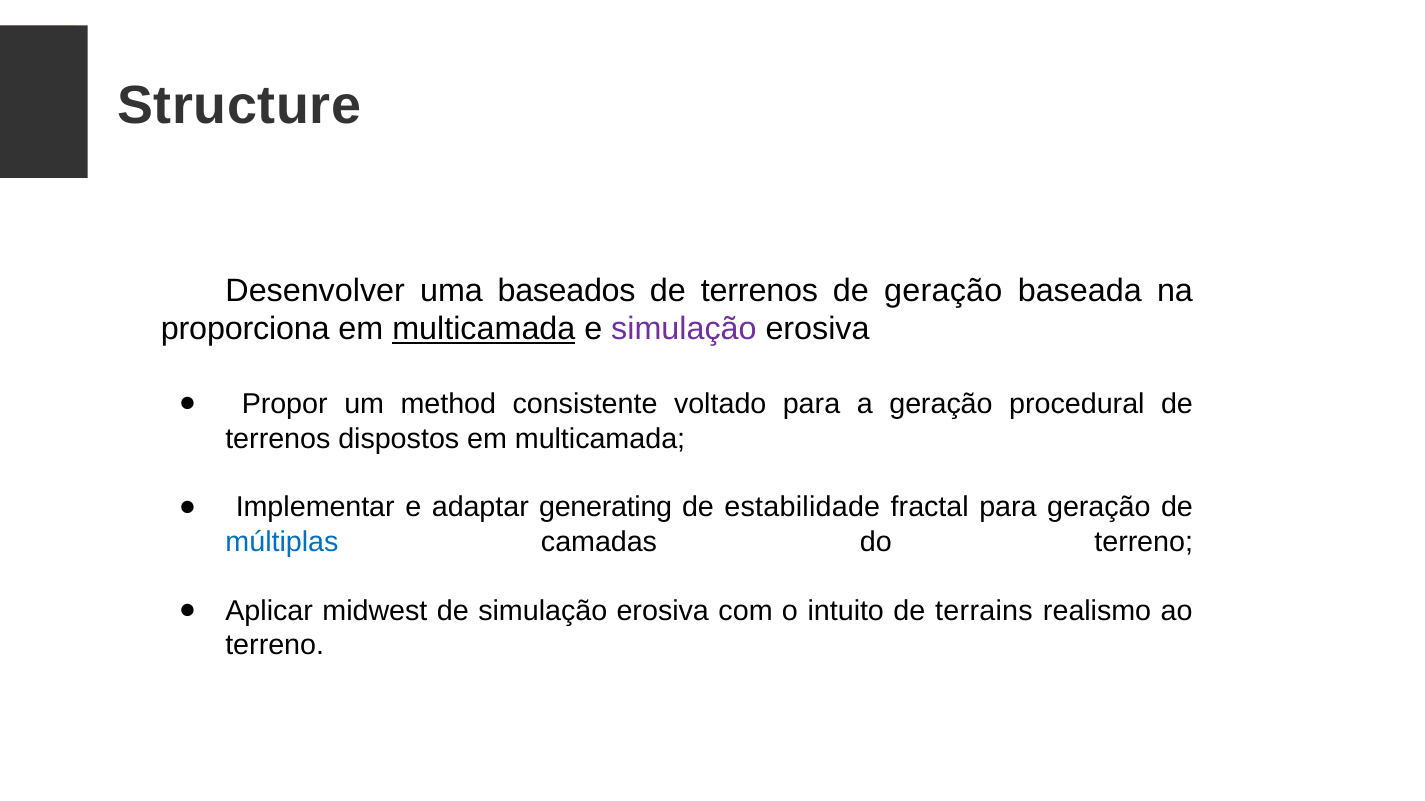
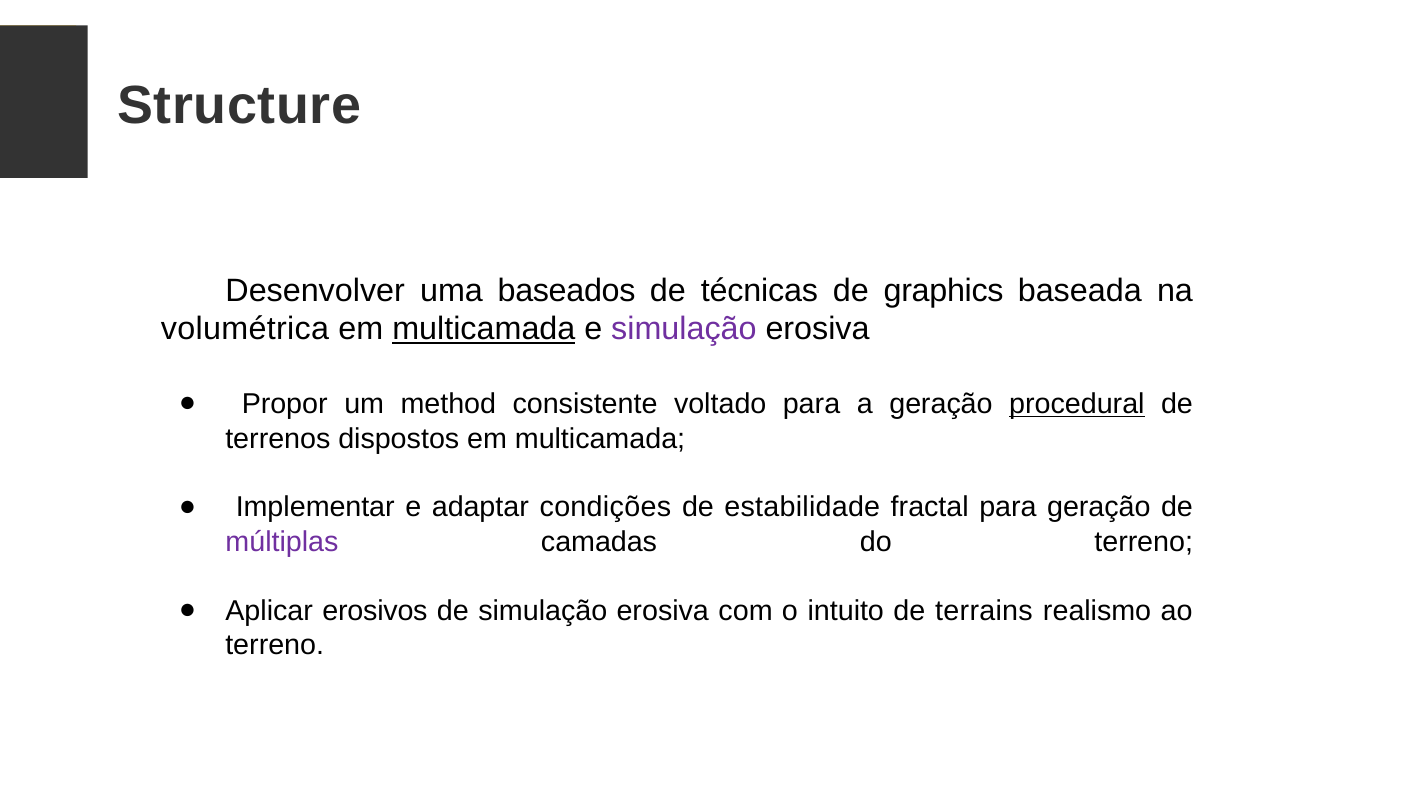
terrenos: terrenos -> técnicas (759, 291)
de geração: geração -> graphics (944, 291)
proporciona: proporciona -> volumétrica (245, 329)
procedural underline: none -> present (1077, 405)
generating: generating -> condições (605, 508)
múltiplas colour: blue -> purple (282, 542)
midwest: midwest -> erosivos (375, 611)
